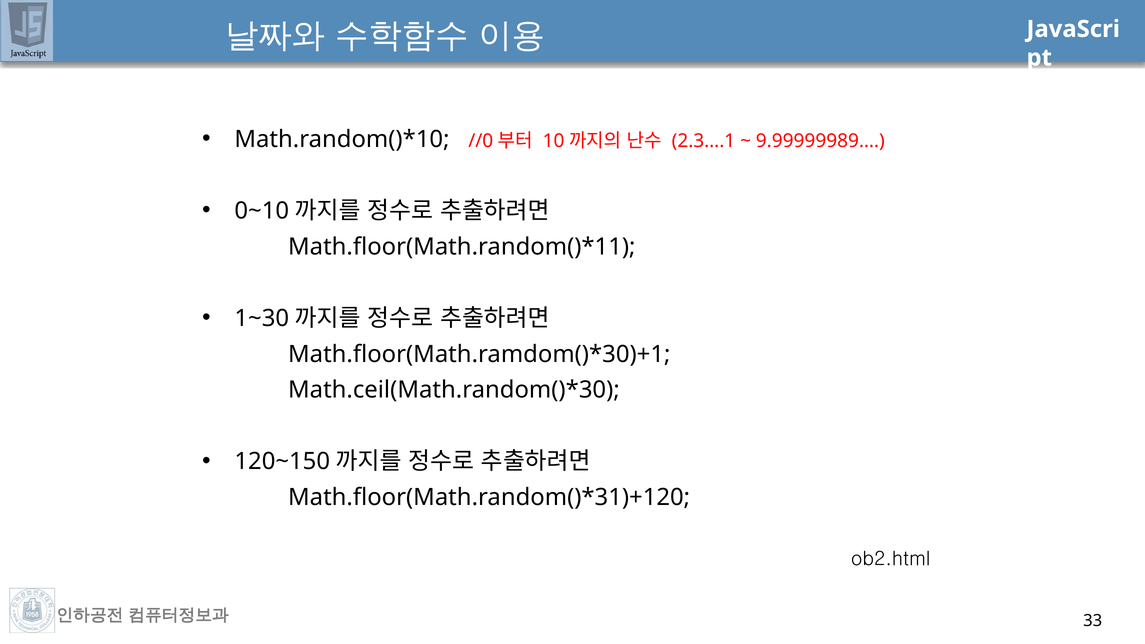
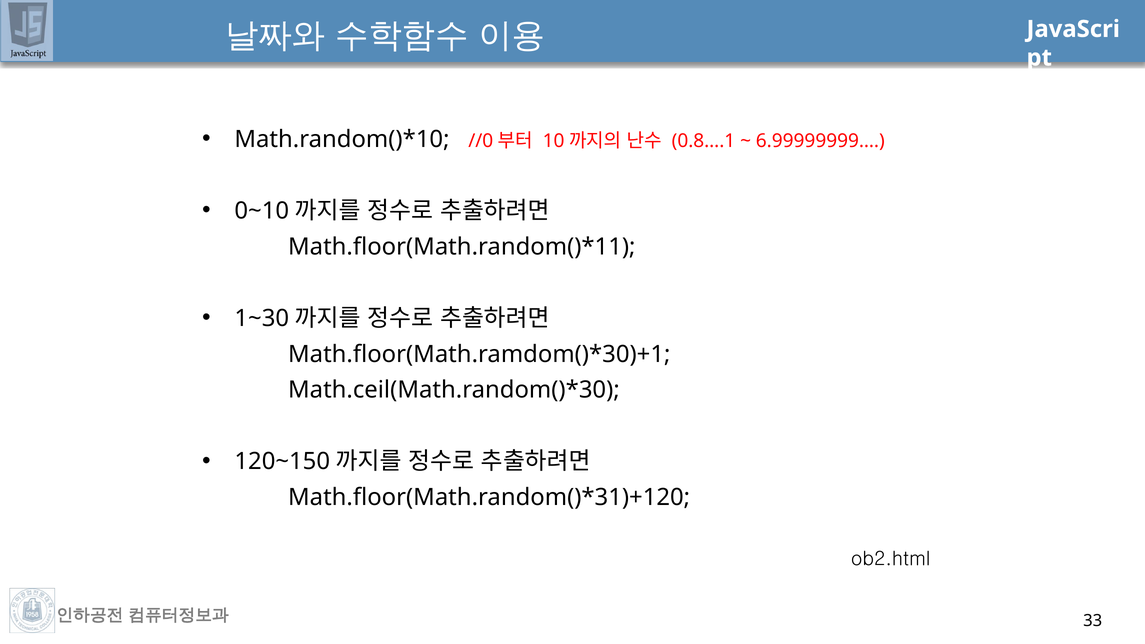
2.3….1: 2.3….1 -> 0.8….1 (704, 141)
9.99999989…: 9.99999989… -> 6.99999999… (820, 141)
